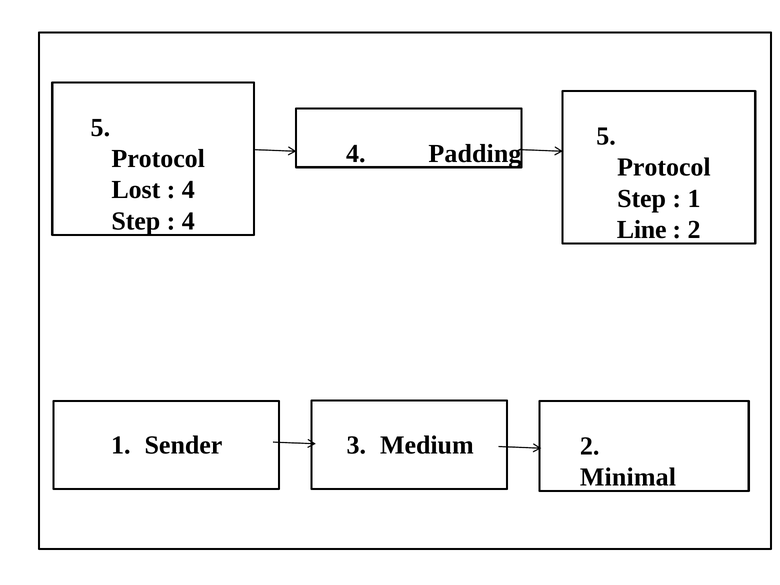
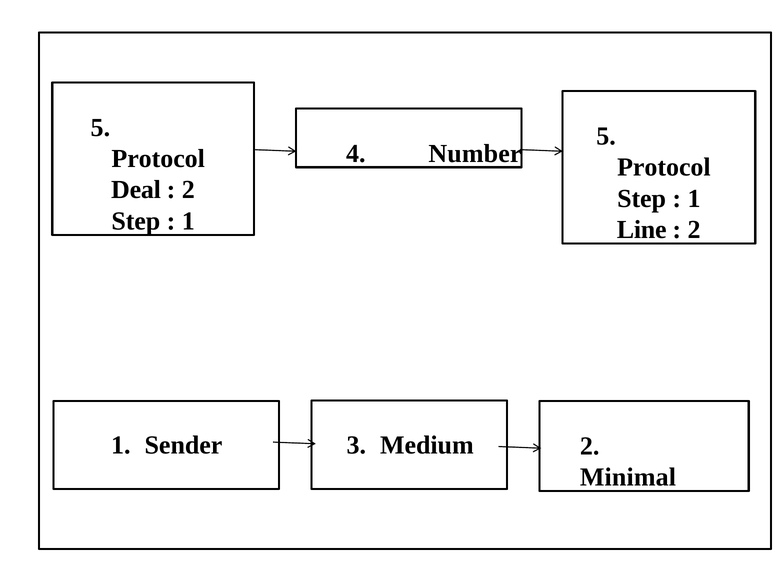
Padding: Padding -> Number (475, 153)
Lost: Lost -> Deal (136, 190)
4: 4 -> 2 (188, 190)
4: 4 -> 1 (188, 221)
